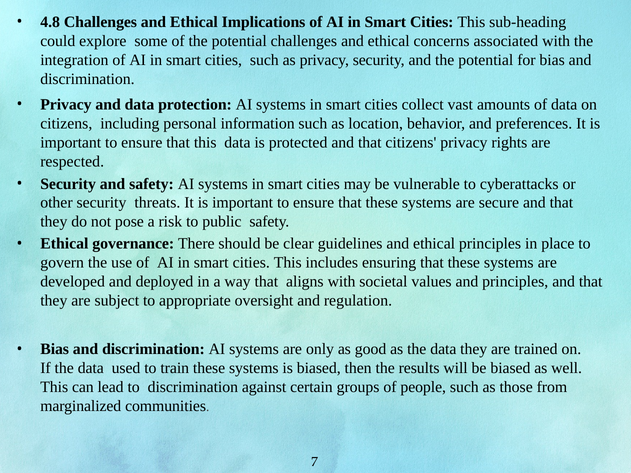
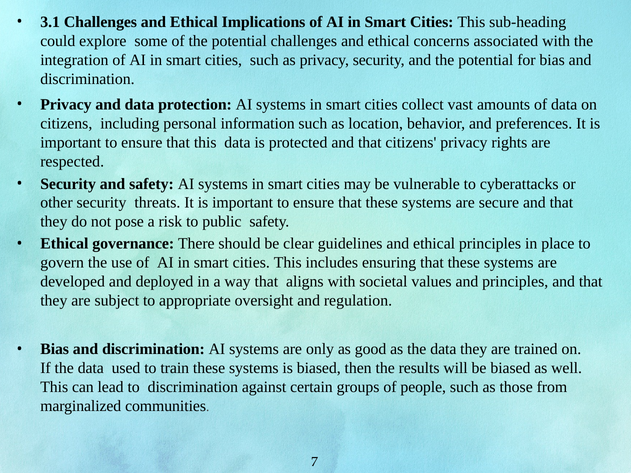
4.8: 4.8 -> 3.1 (50, 22)
